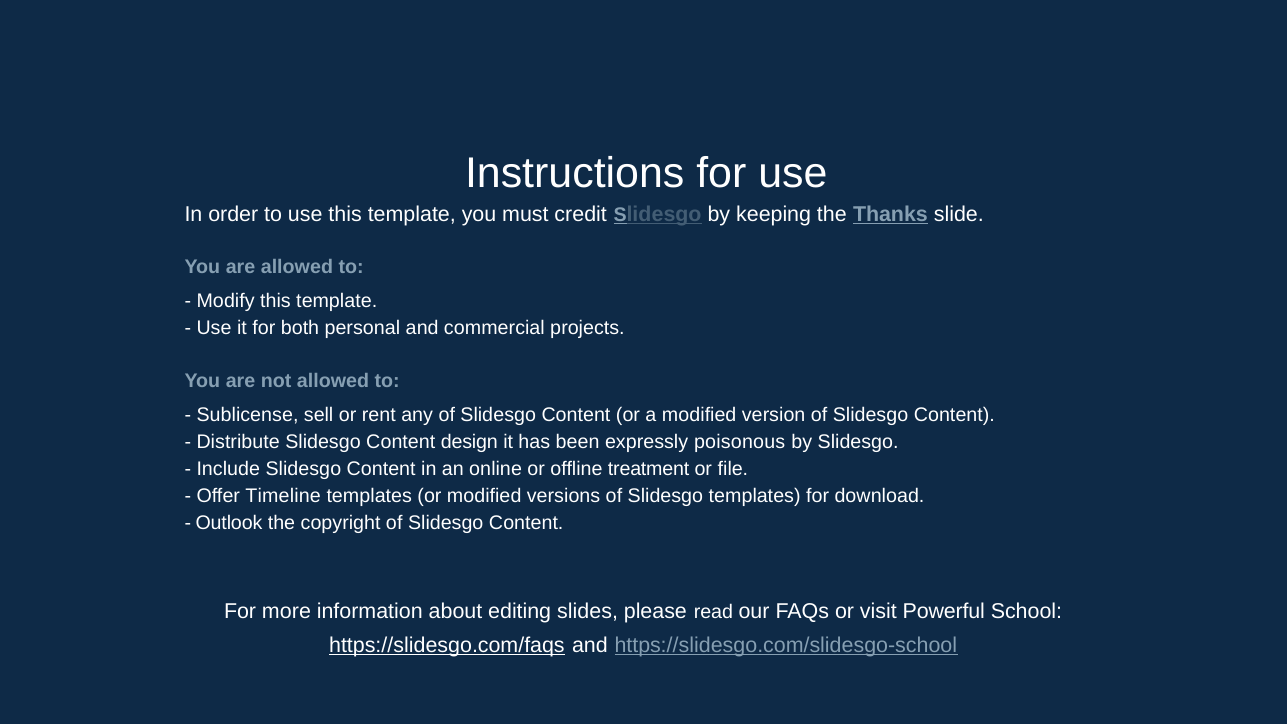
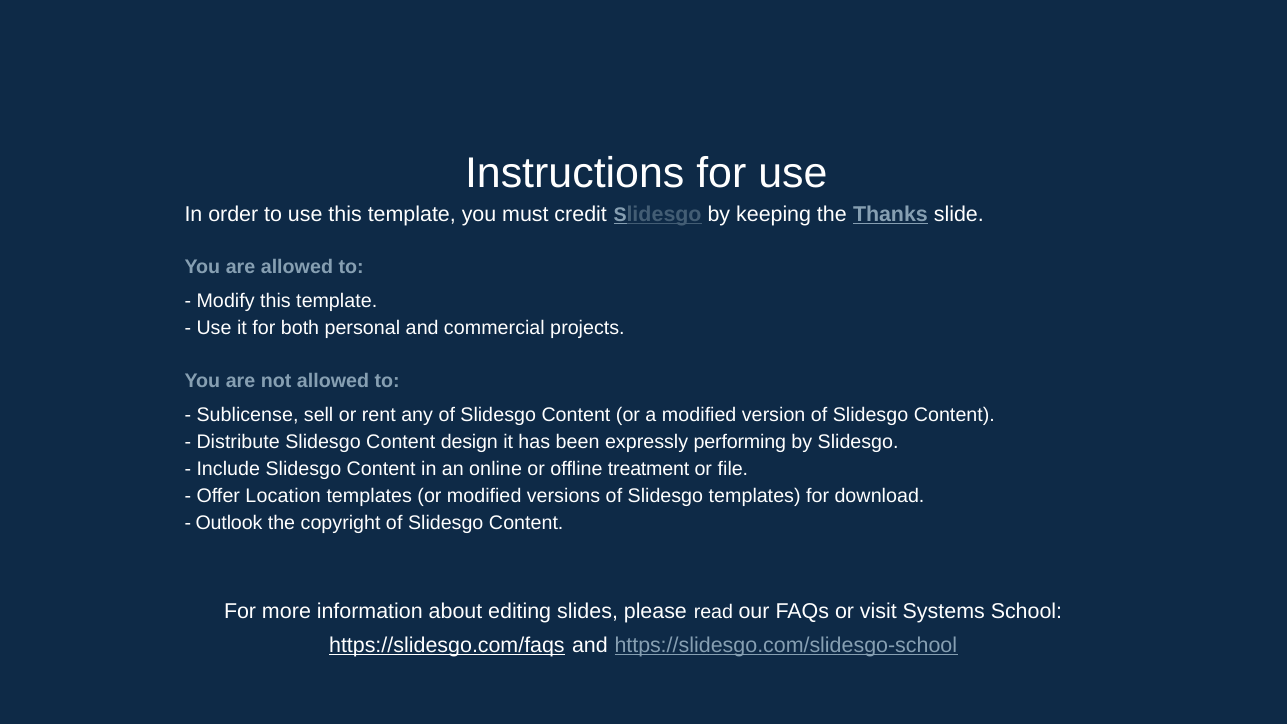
poisonous: poisonous -> performing (740, 442)
Timeline: Timeline -> Location (283, 496)
Powerful: Powerful -> Systems (944, 612)
